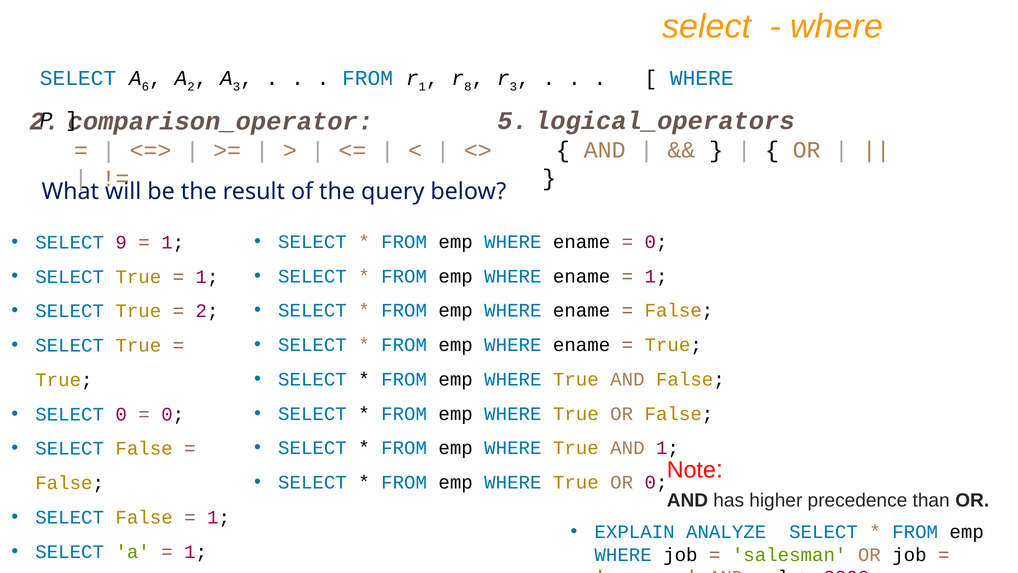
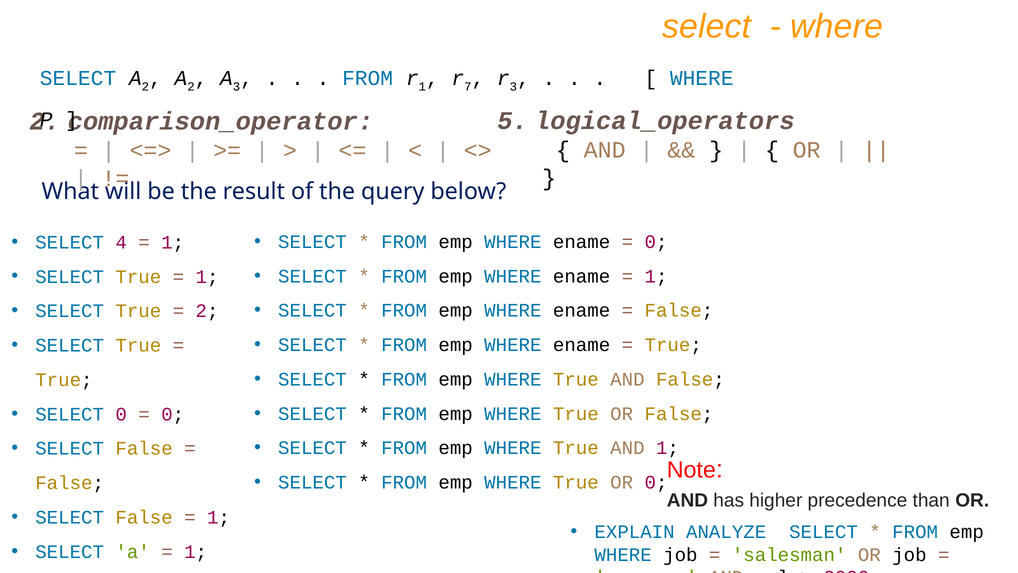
SELECT A 6: 6 -> 2 (145, 86)
8: 8 -> 7 (468, 86)
9: 9 -> 4 (121, 242)
